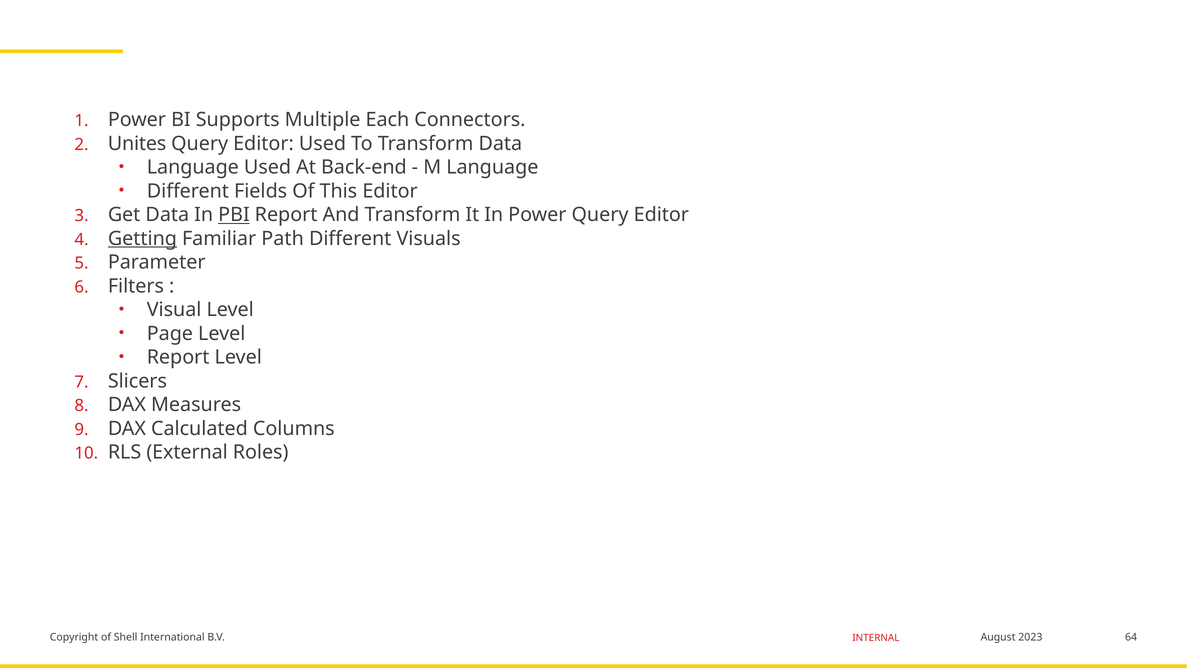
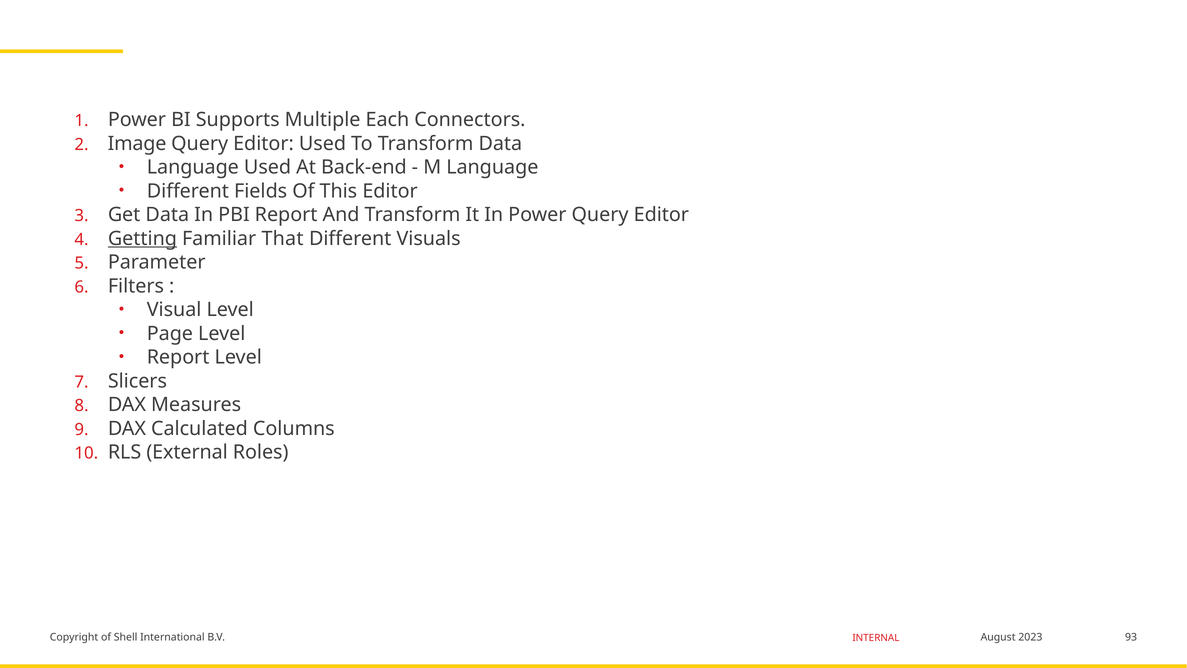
Unites: Unites -> Image (137, 144)
PBI underline: present -> none (234, 215)
Path: Path -> That (283, 239)
64: 64 -> 93 (1131, 637)
